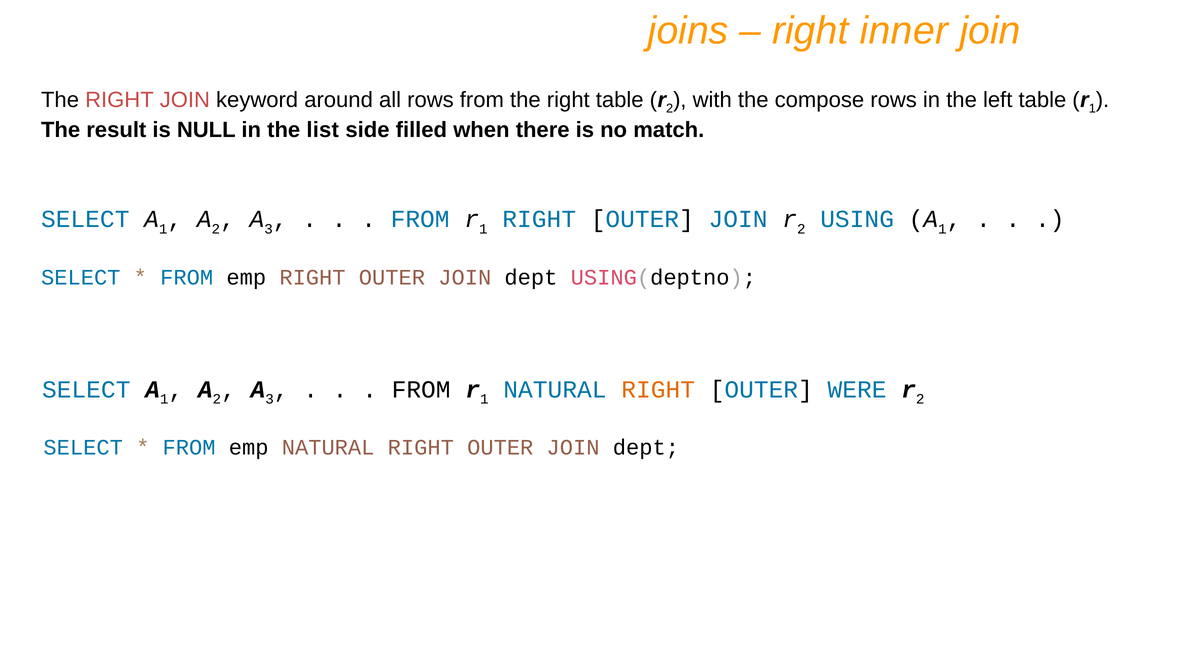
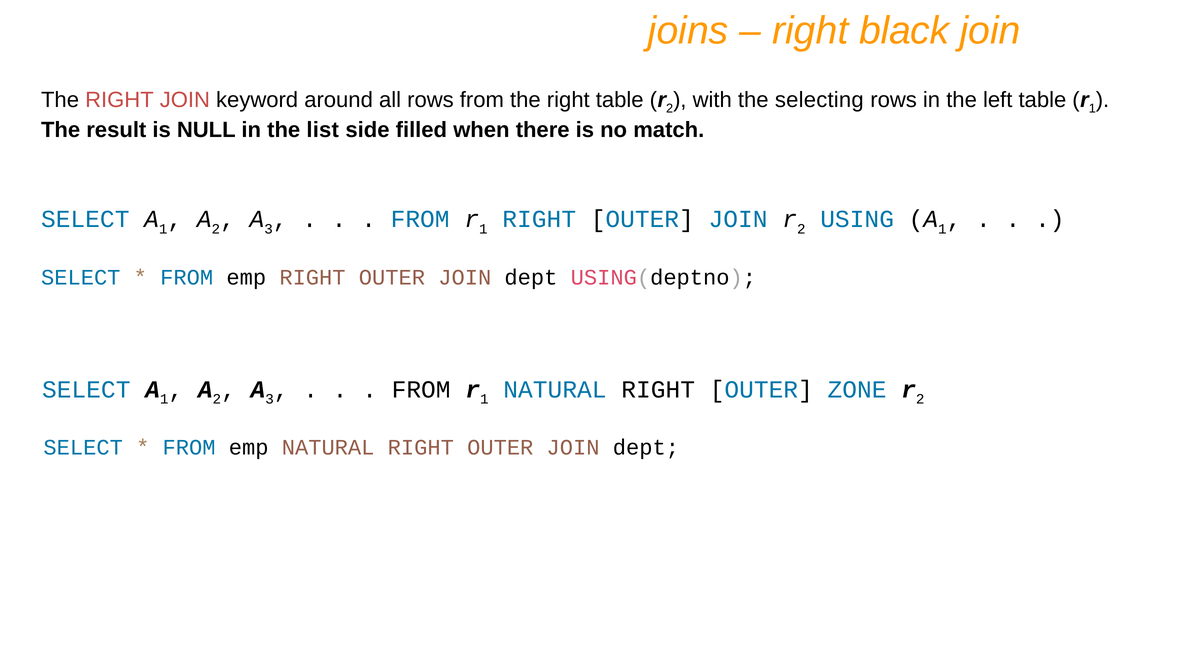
inner: inner -> black (904, 31)
compose: compose -> selecting (819, 100)
RIGHT colour: orange -> black (658, 390)
WERE: WERE -> ZONE (857, 390)
